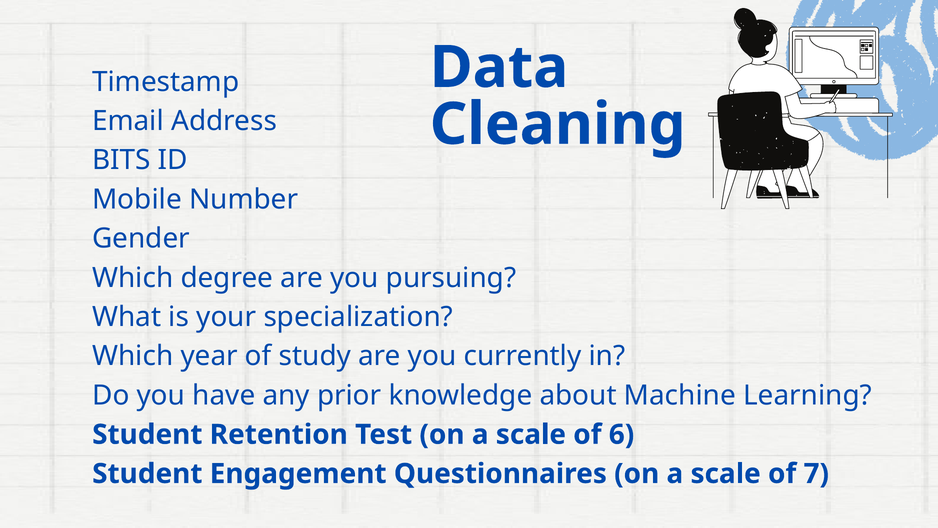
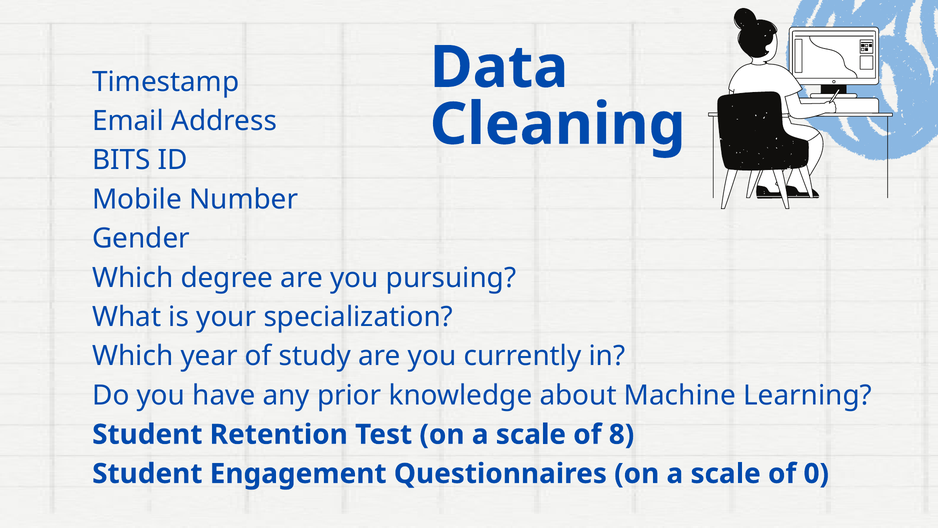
6: 6 -> 8 (622, 434)
7: 7 -> 0 (816, 473)
